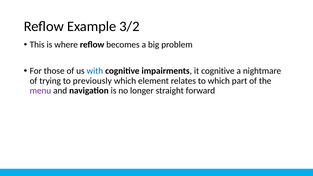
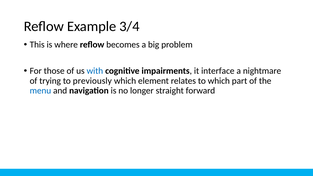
3/2: 3/2 -> 3/4 (130, 26)
it cognitive: cognitive -> interface (218, 71)
menu colour: purple -> blue (40, 91)
